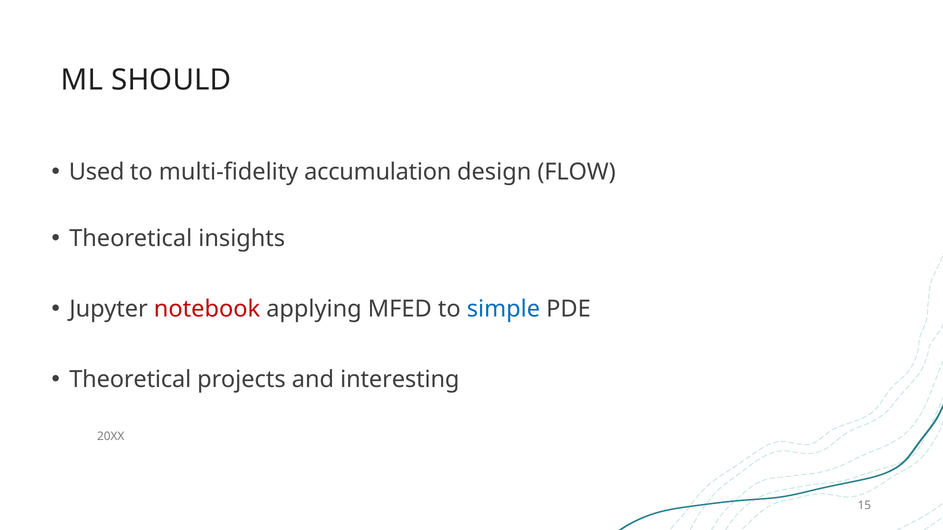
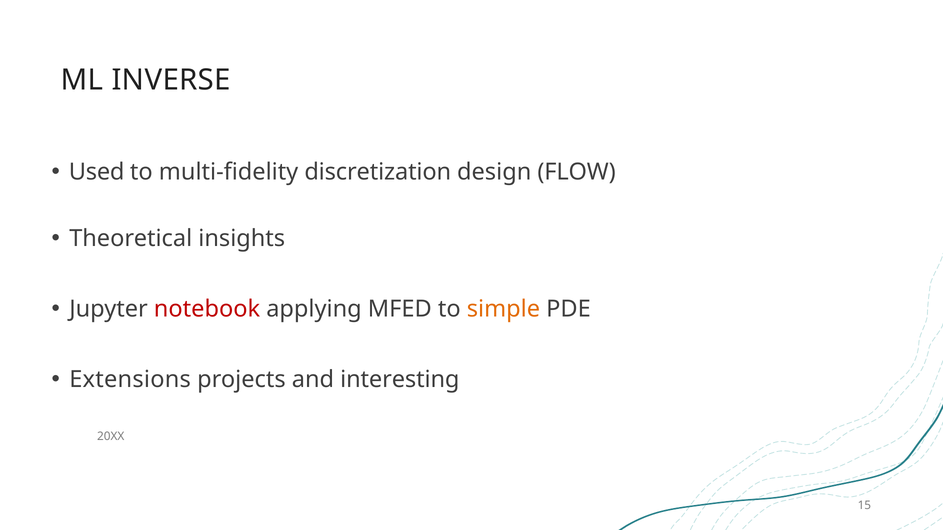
SHOULD: SHOULD -> INVERSE (171, 80)
accumulation: accumulation -> discretization (378, 172)
simple colour: blue -> orange (503, 309)
Theoretical: Theoretical -> Extensions (130, 380)
